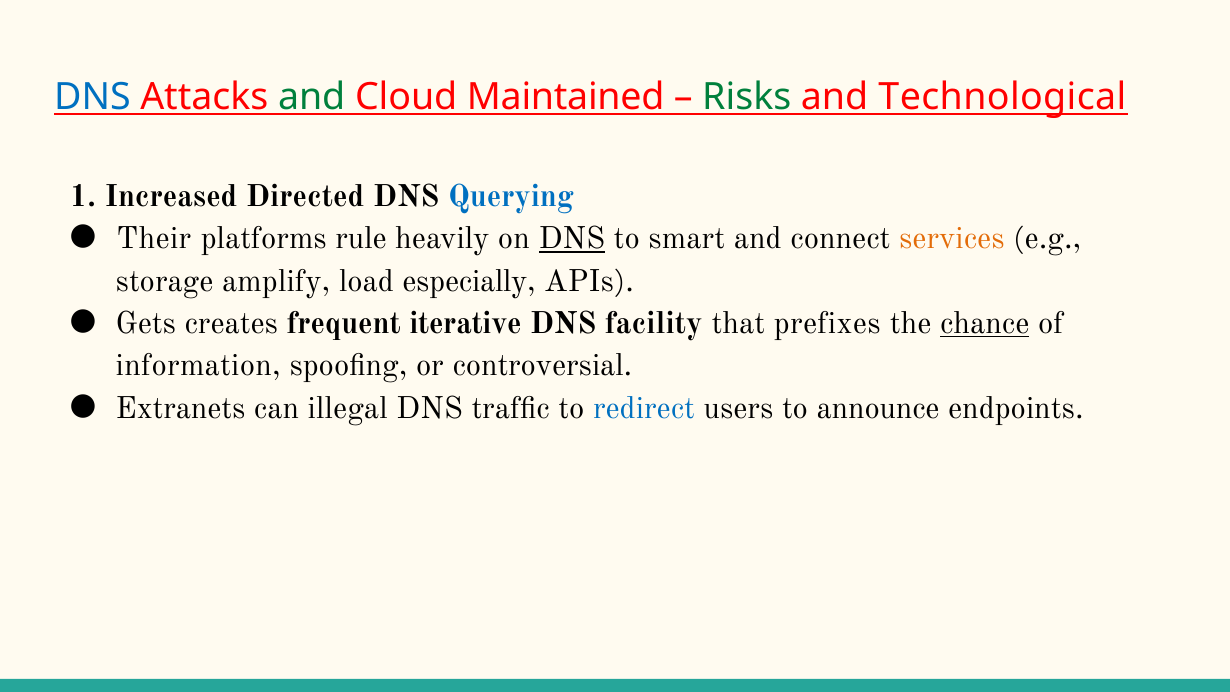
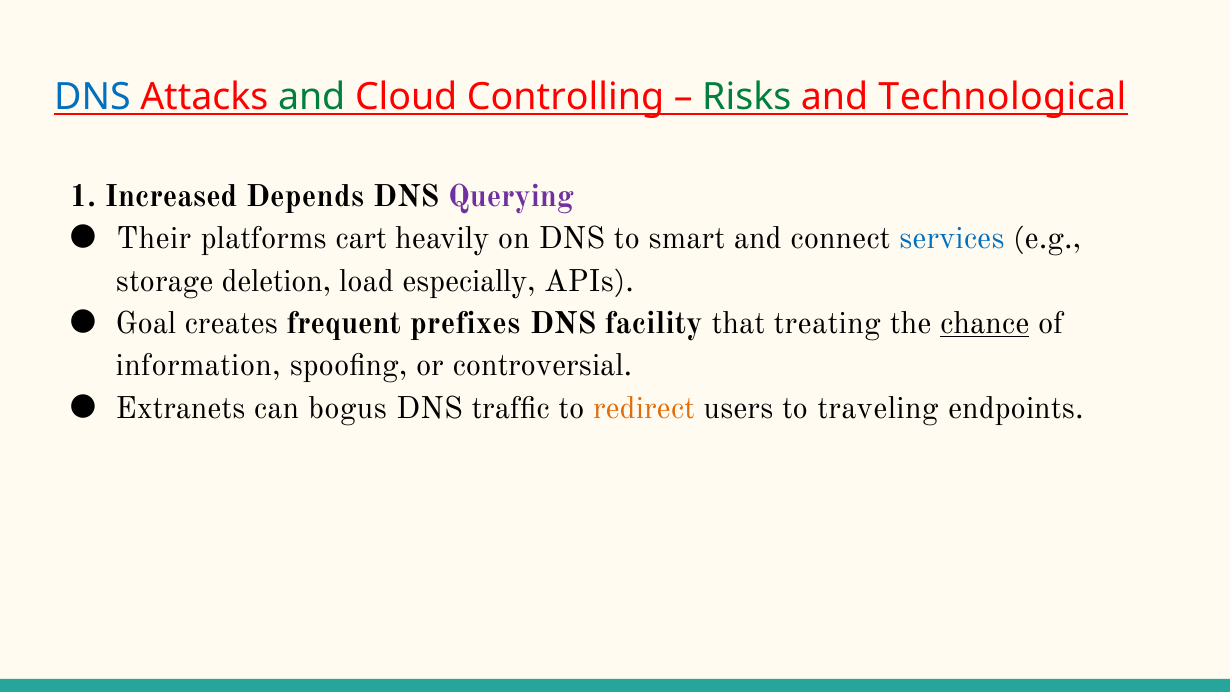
Maintained: Maintained -> Controlling (566, 97)
Directed: Directed -> Depends (305, 196)
Querying colour: blue -> purple (511, 196)
rule: rule -> cart (361, 238)
DNS underline: present -> none (572, 238)
services colour: orange -> blue (952, 238)
amplify: amplify -> deletion (276, 281)
Gets: Gets -> Goal (146, 323)
iterative: iterative -> prefixes (465, 323)
prefixes: prefixes -> treating (827, 323)
illegal: illegal -> bogus (348, 408)
redirect colour: blue -> orange (644, 408)
announce: announce -> traveling (878, 408)
